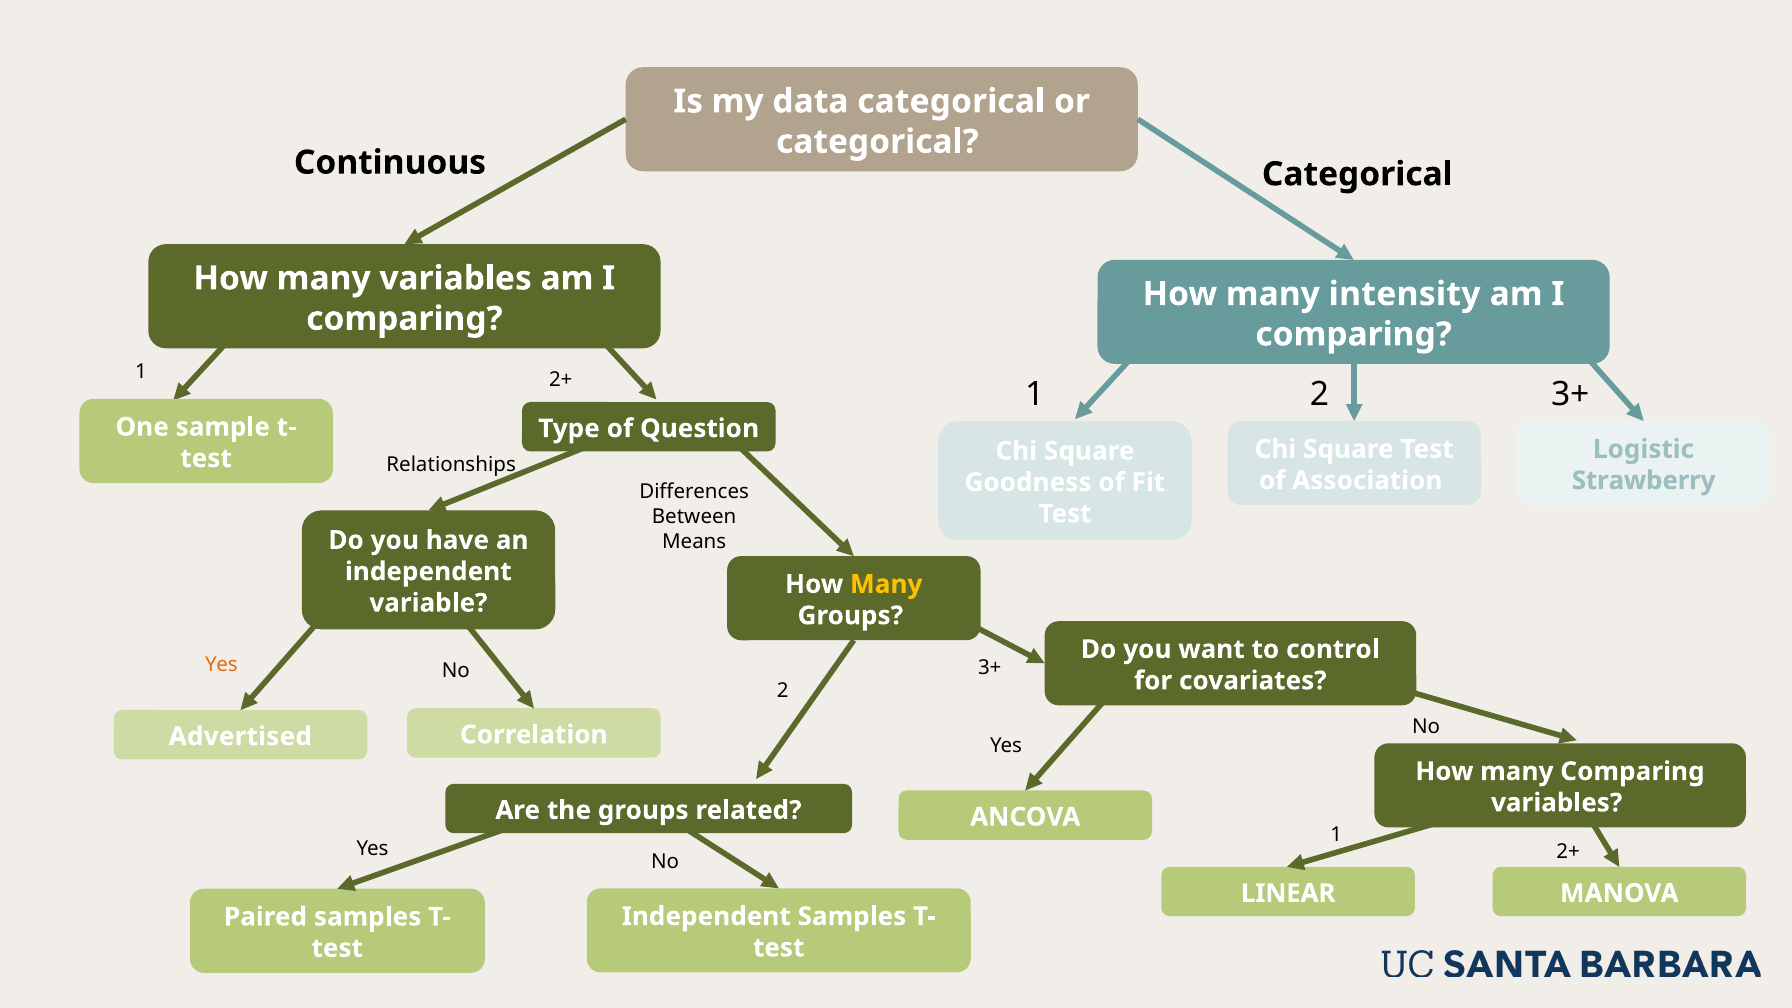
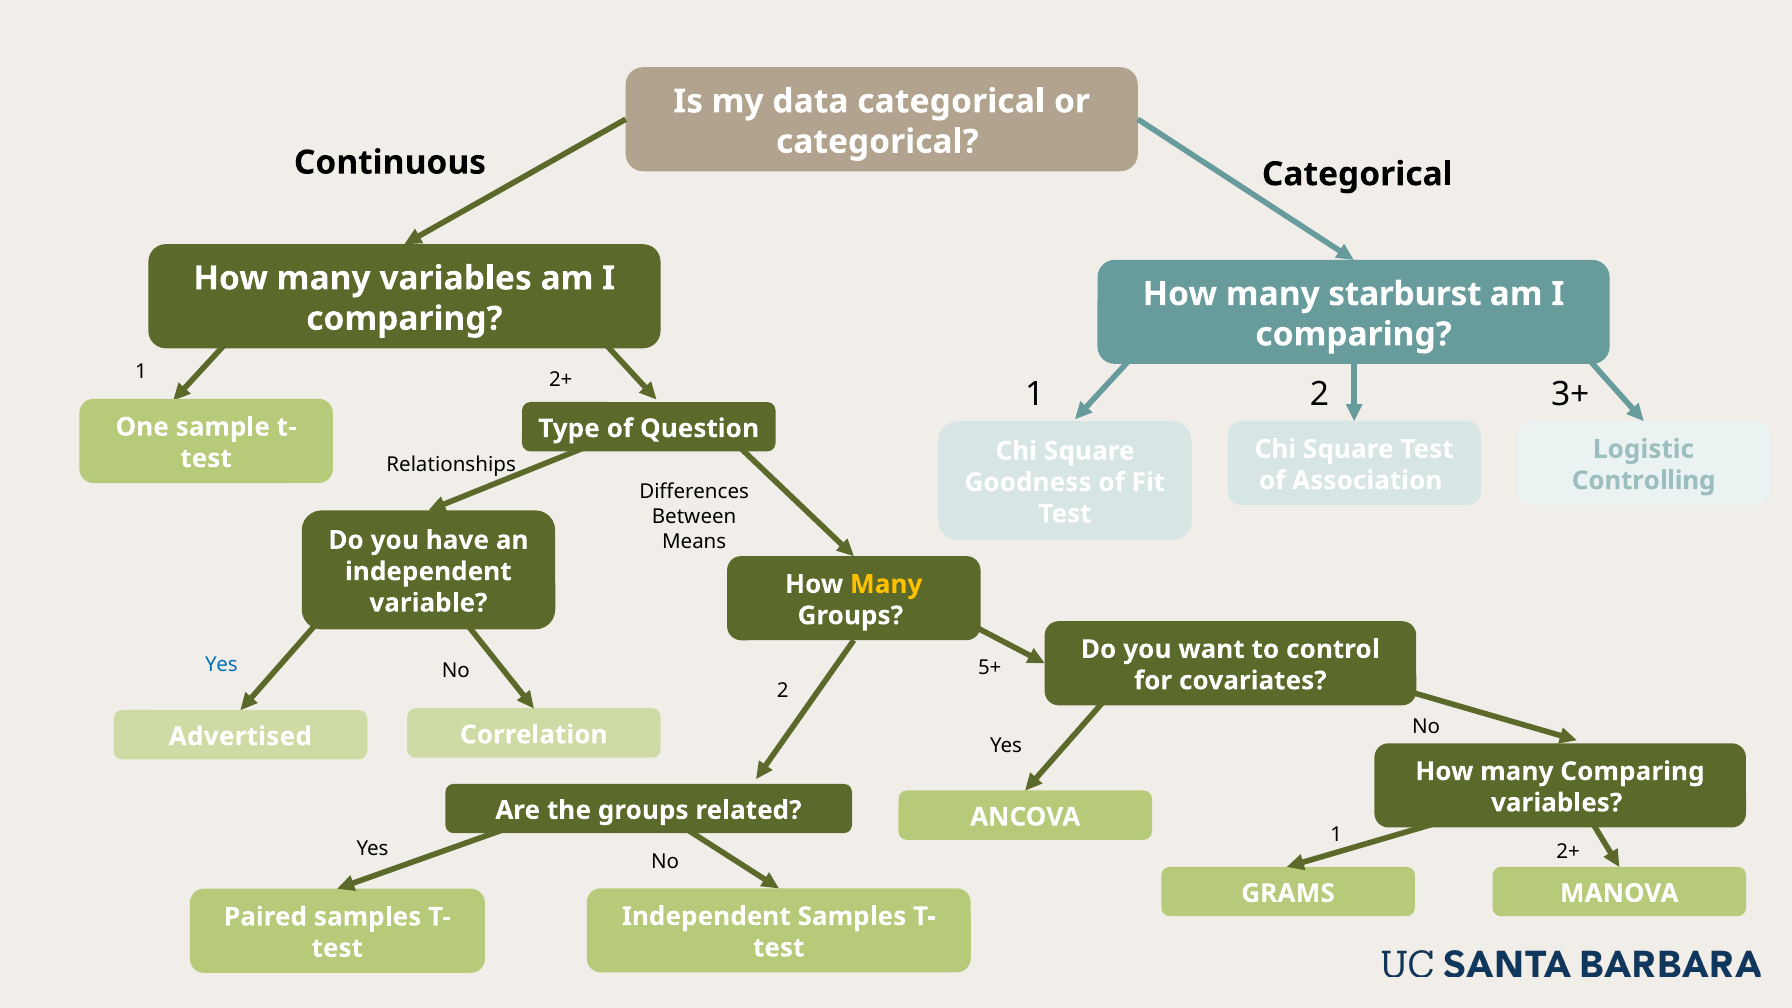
intensity: intensity -> starburst (1405, 294)
Strawberry: Strawberry -> Controlling (1644, 481)
Yes colour: orange -> blue (221, 665)
3+: 3+ -> 5+ (990, 667)
LINEAR: LINEAR -> GRAMS (1288, 893)
